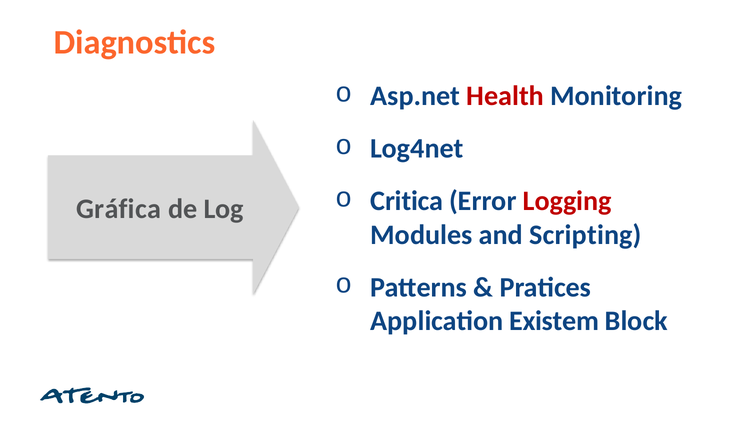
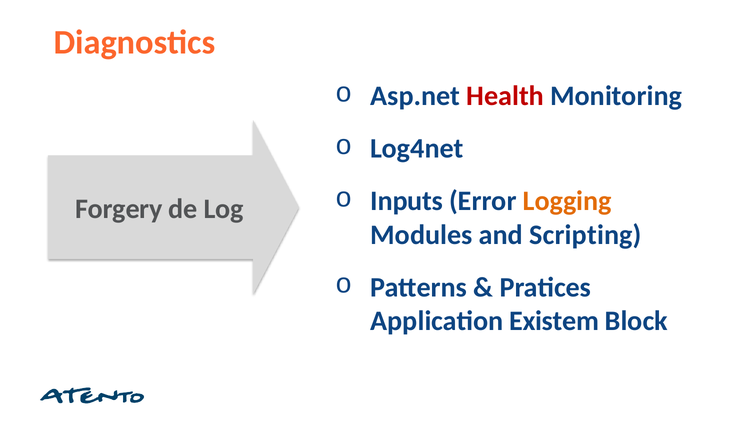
Critica: Critica -> Inputs (407, 201)
Logging colour: red -> orange (567, 201)
Gráfica: Gráfica -> Forgery (119, 209)
